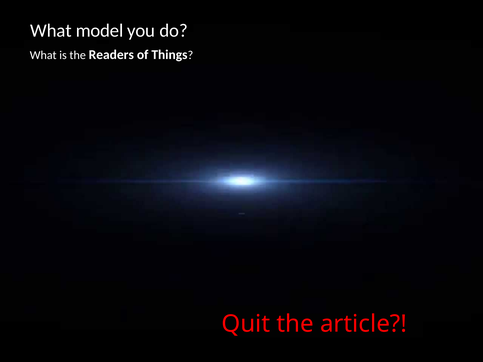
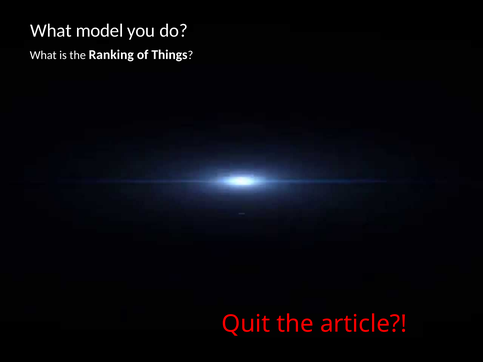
Readers: Readers -> Ranking (111, 55)
